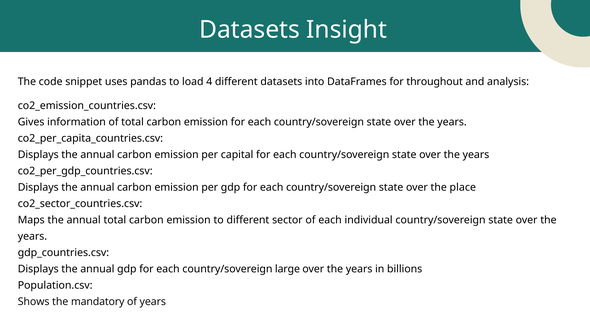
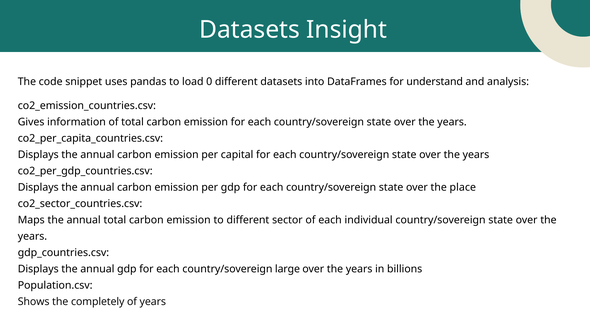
4: 4 -> 0 (209, 82)
throughout: throughout -> understand (435, 82)
mandatory: mandatory -> completely (98, 302)
